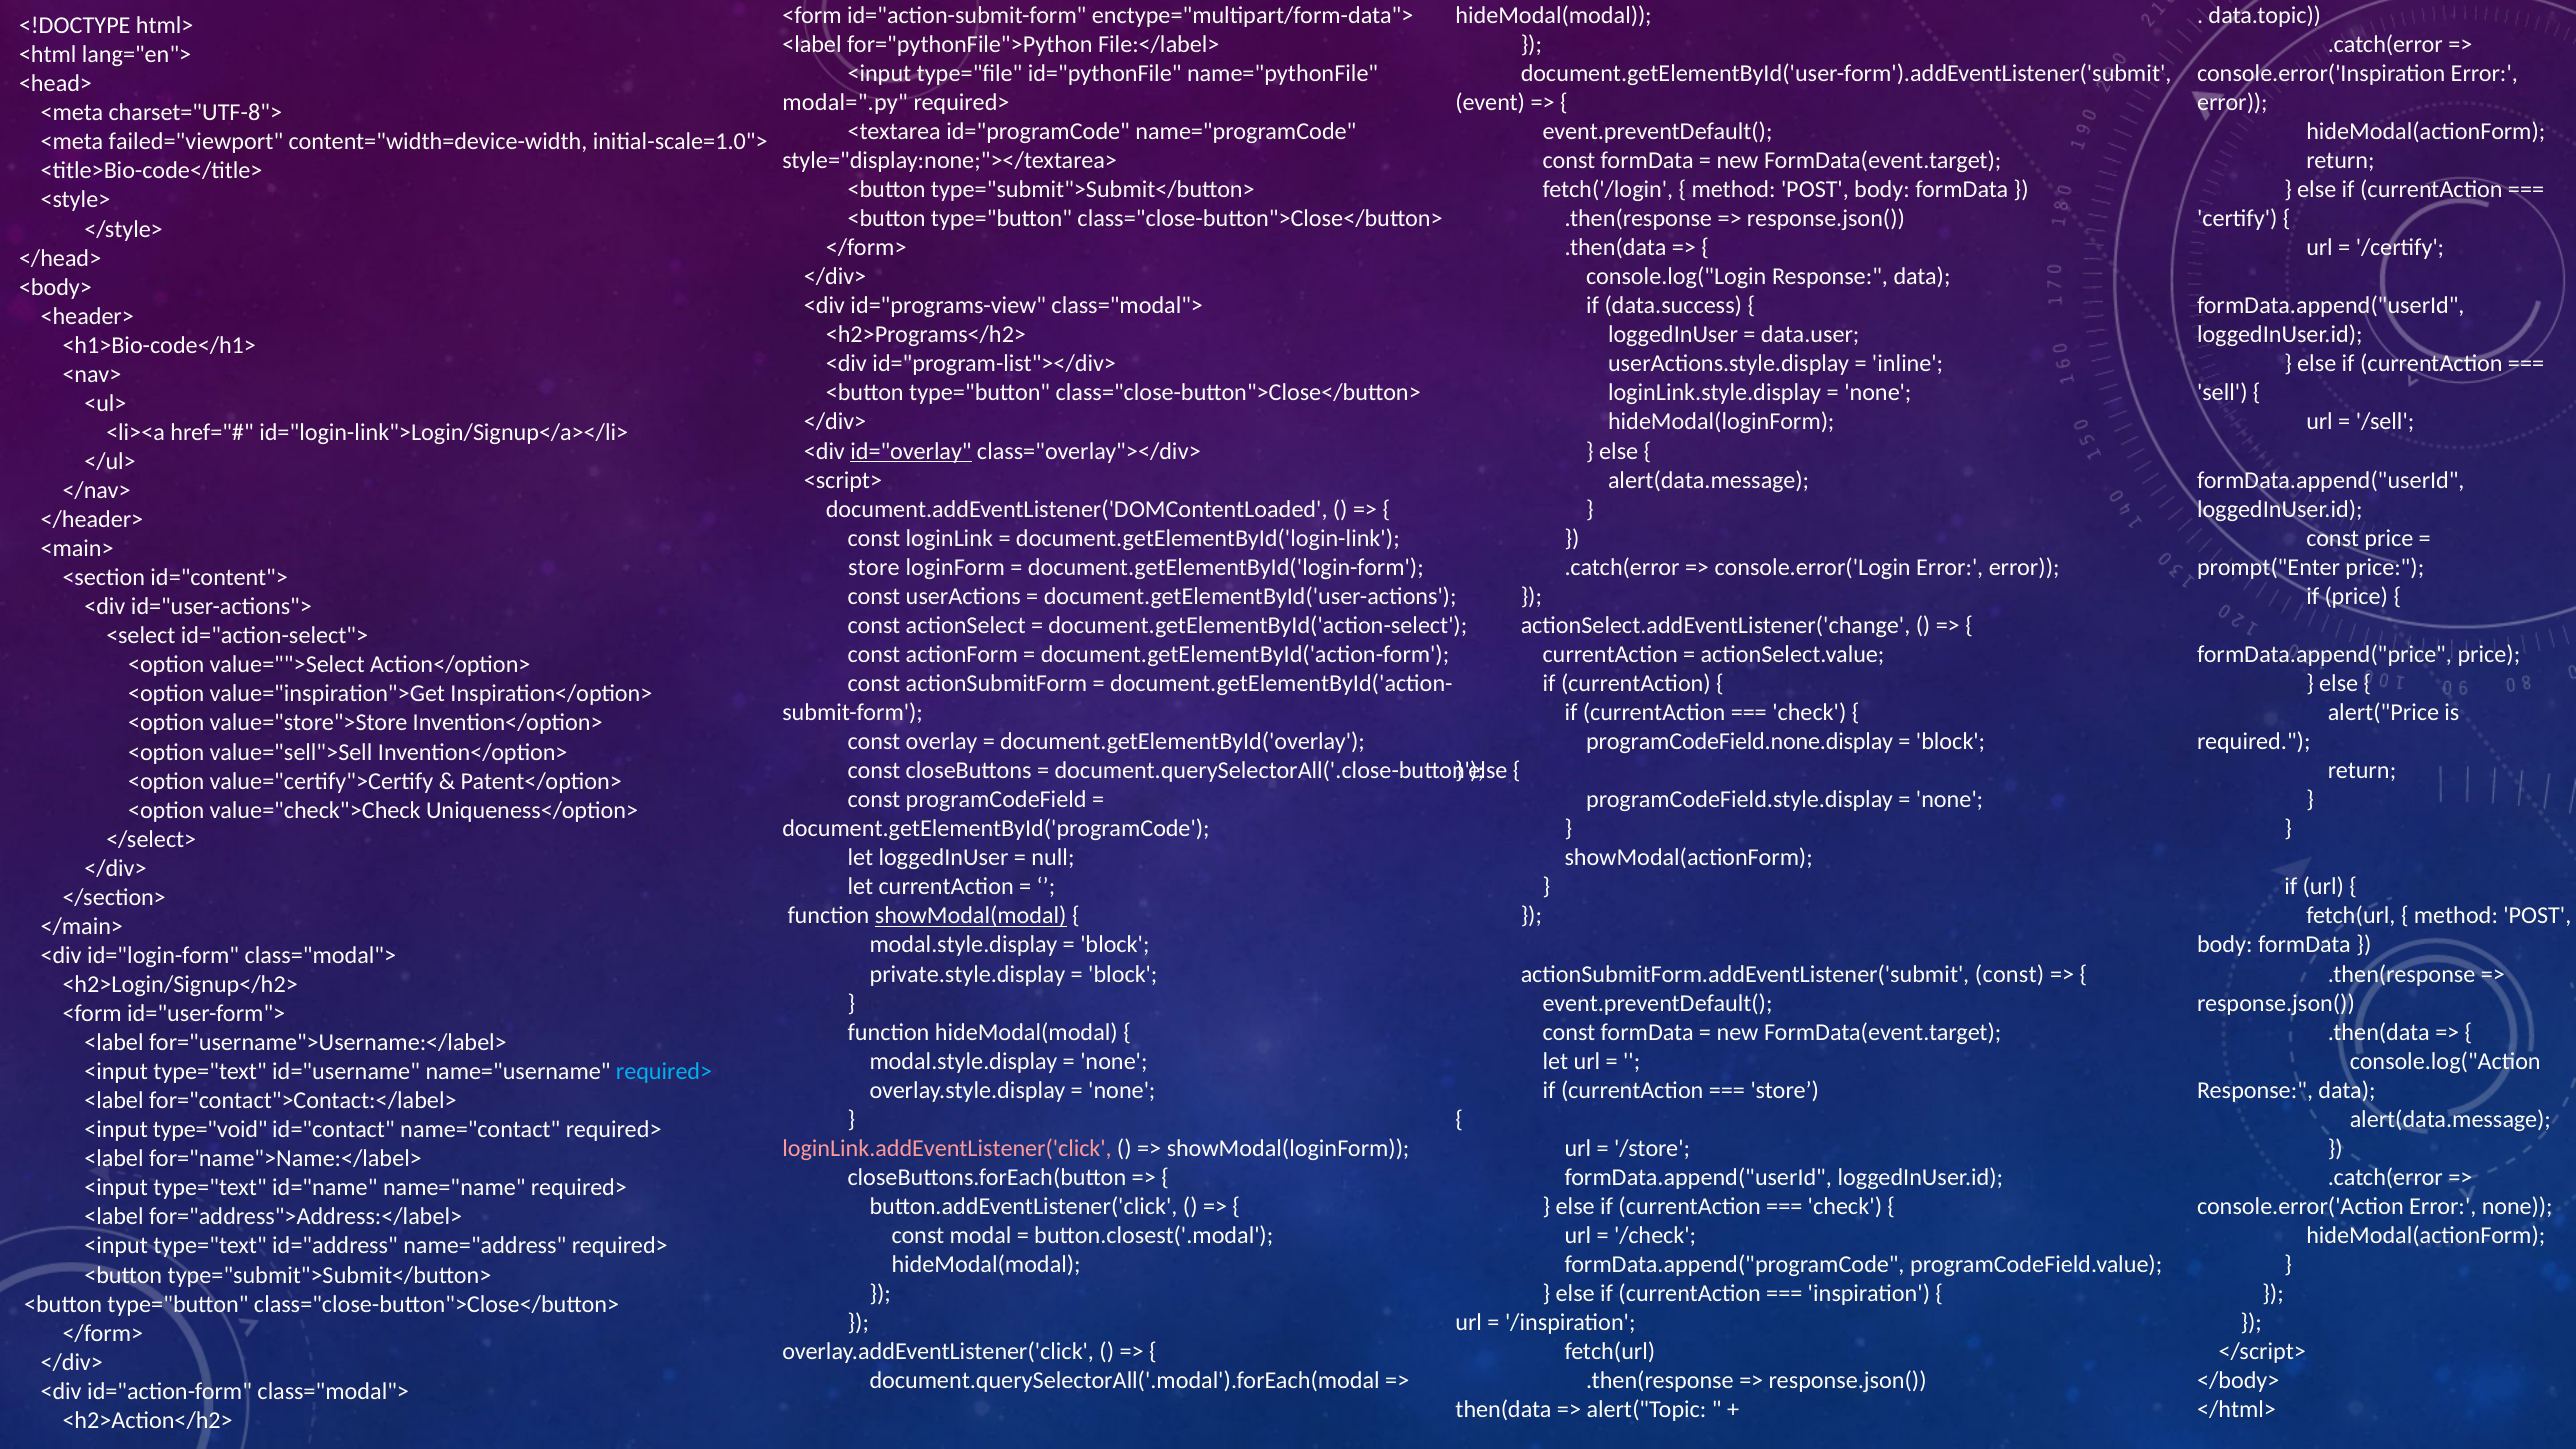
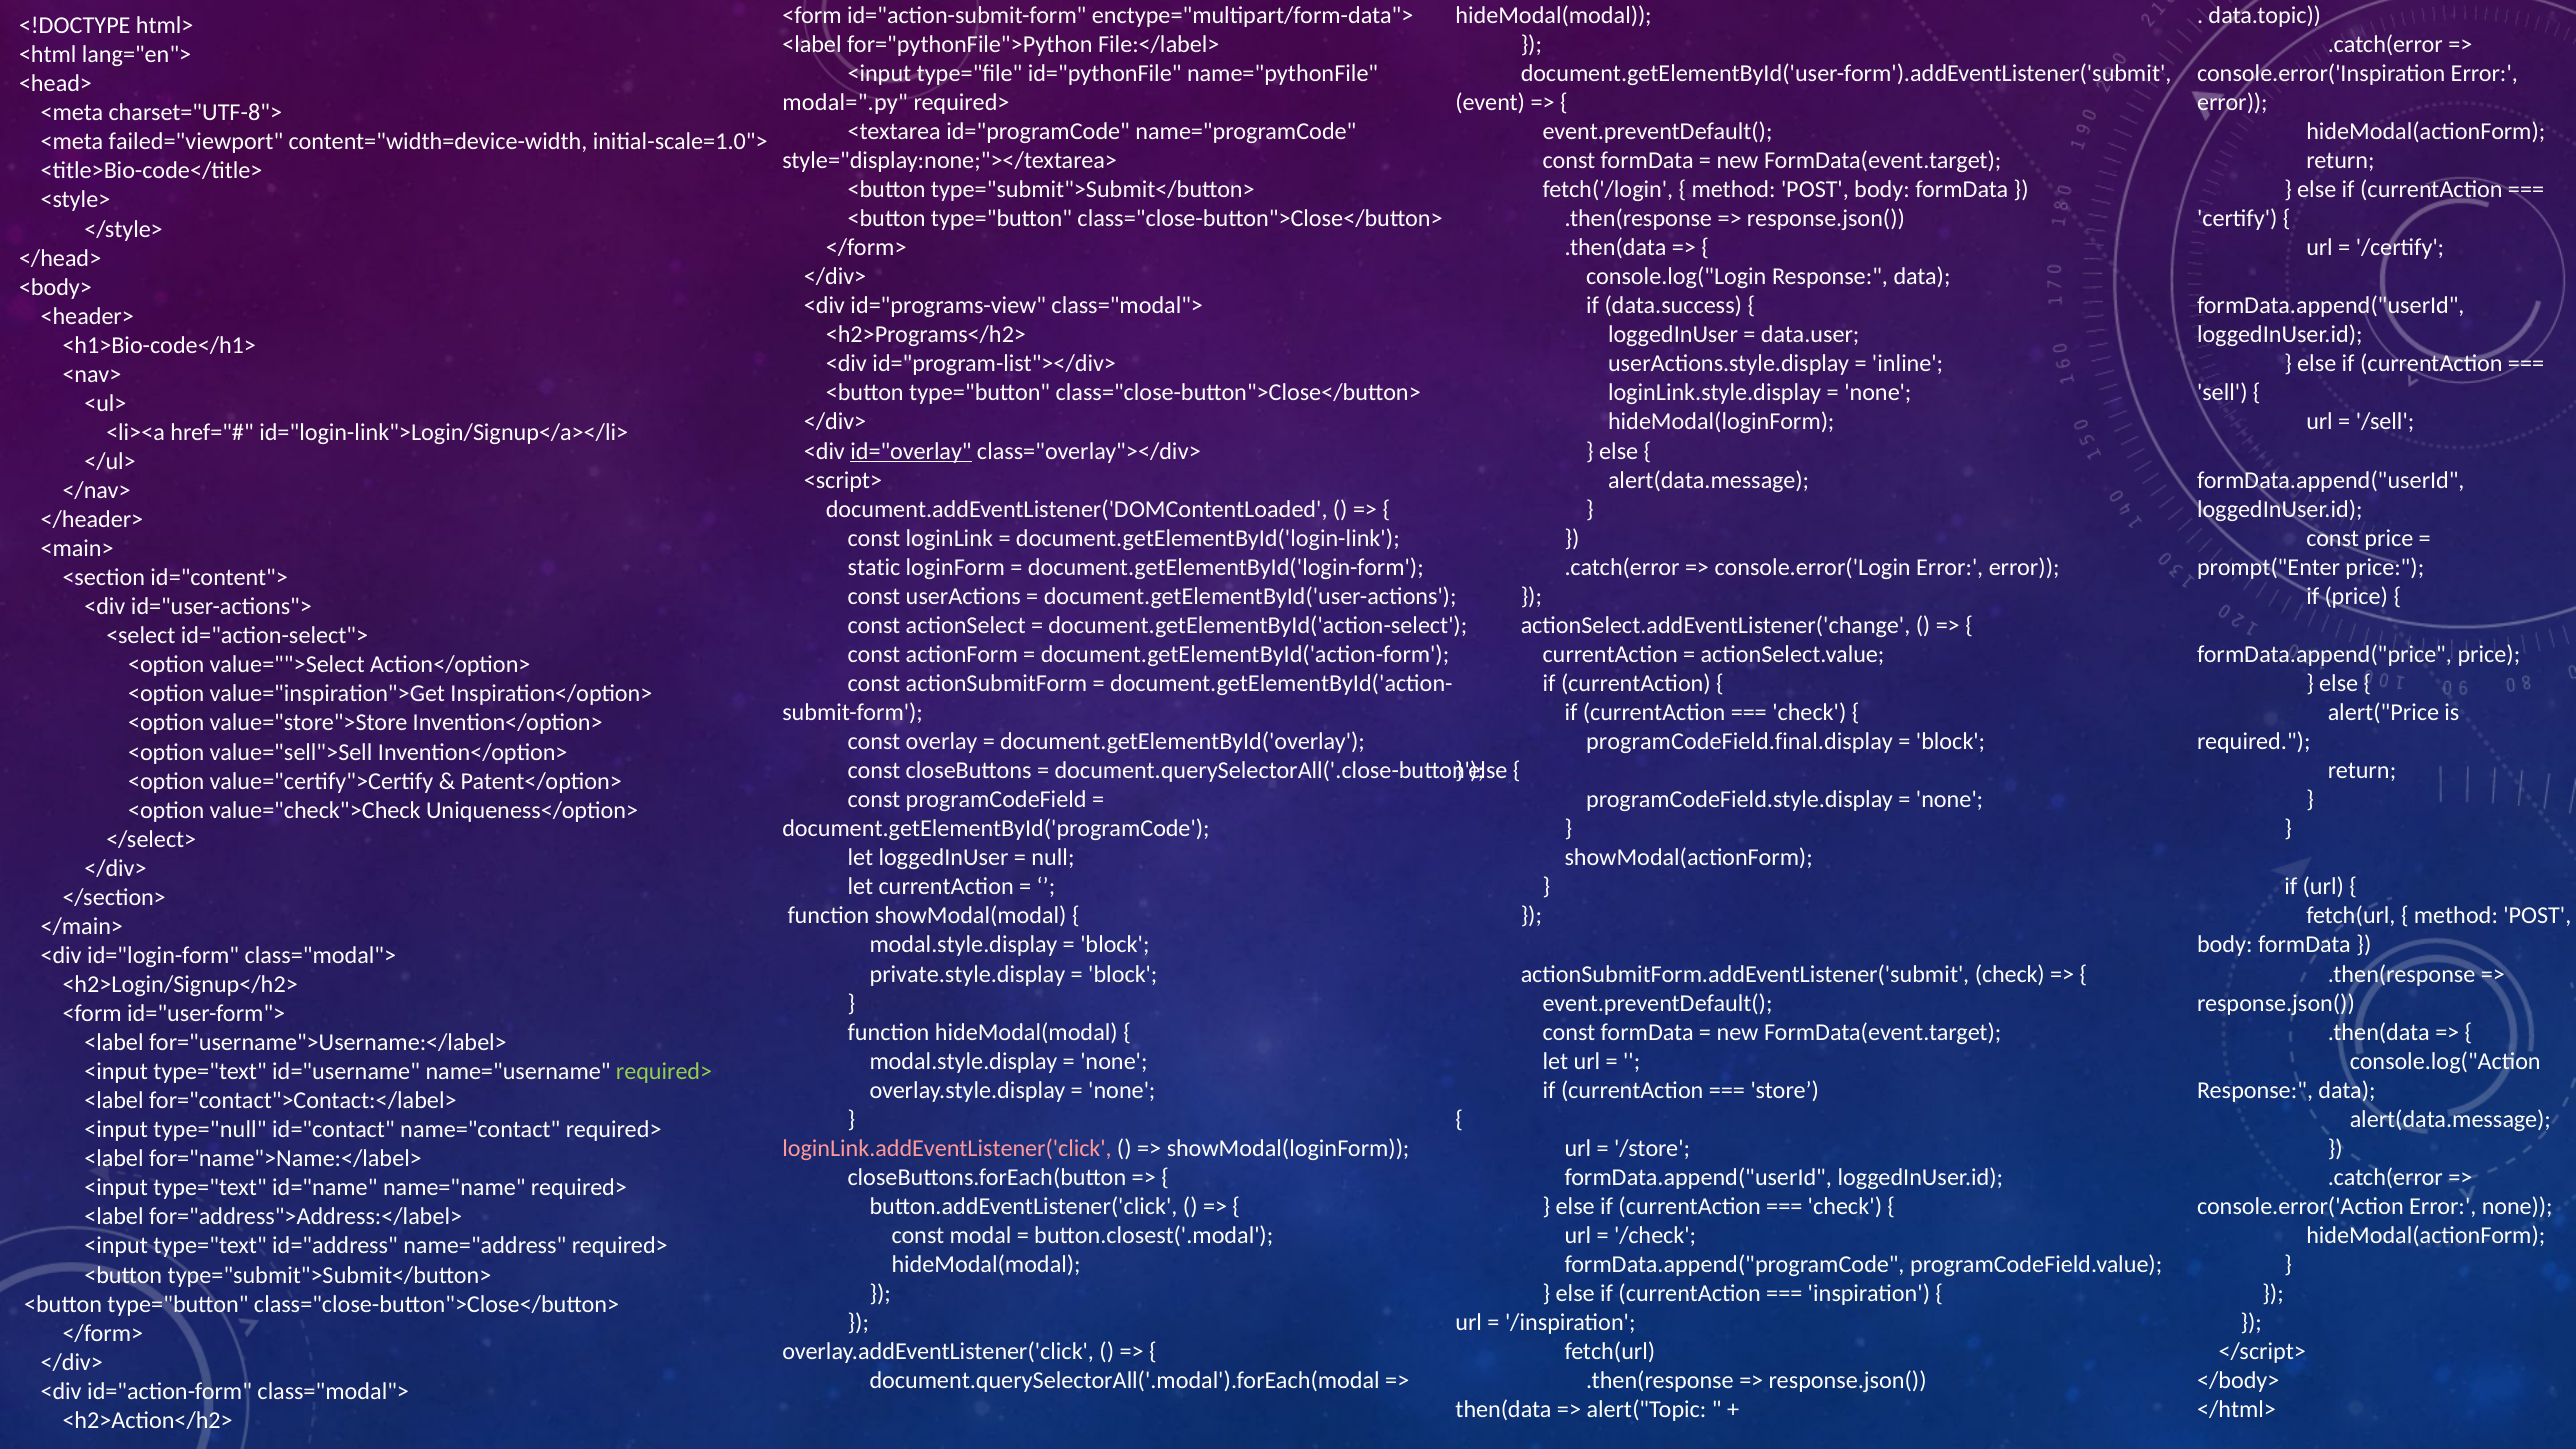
store: store -> static (874, 567)
programCodeField.none.display: programCodeField.none.display -> programCodeField.final.display (1740, 742)
showModal(modal underline: present -> none (971, 916)
actionSubmitForm.addEventListener('submit const: const -> check (2010, 974)
required> colour: light blue -> light green (664, 1072)
type="void: type="void -> type="null (210, 1130)
